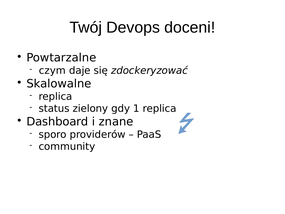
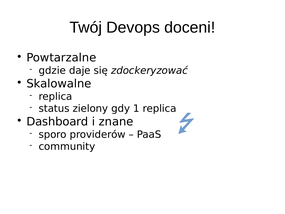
czym: czym -> gdzie (52, 71)
